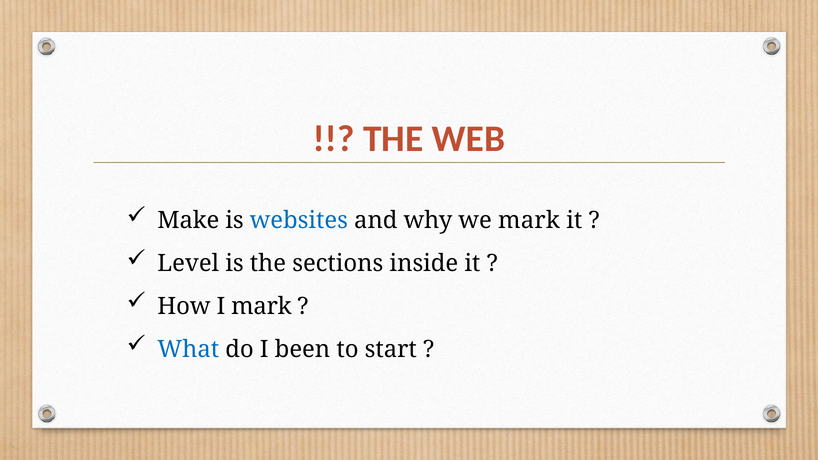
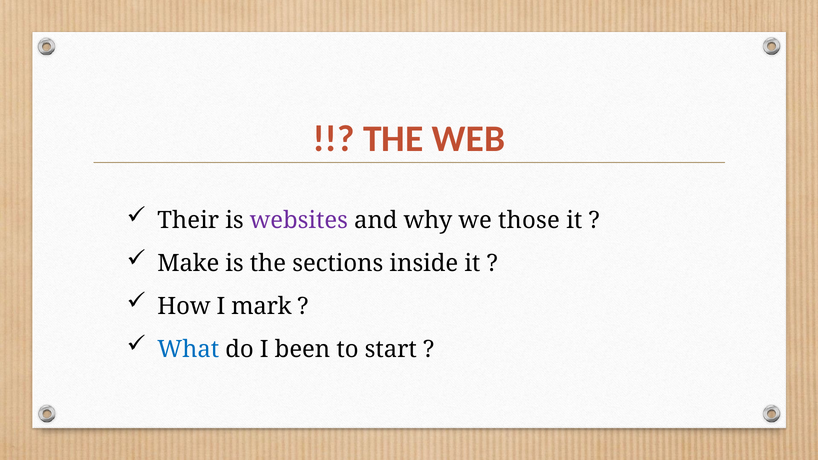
Make: Make -> Their (188, 221)
websites colour: blue -> purple (299, 221)
we mark: mark -> those (529, 221)
Level: Level -> Make (188, 264)
